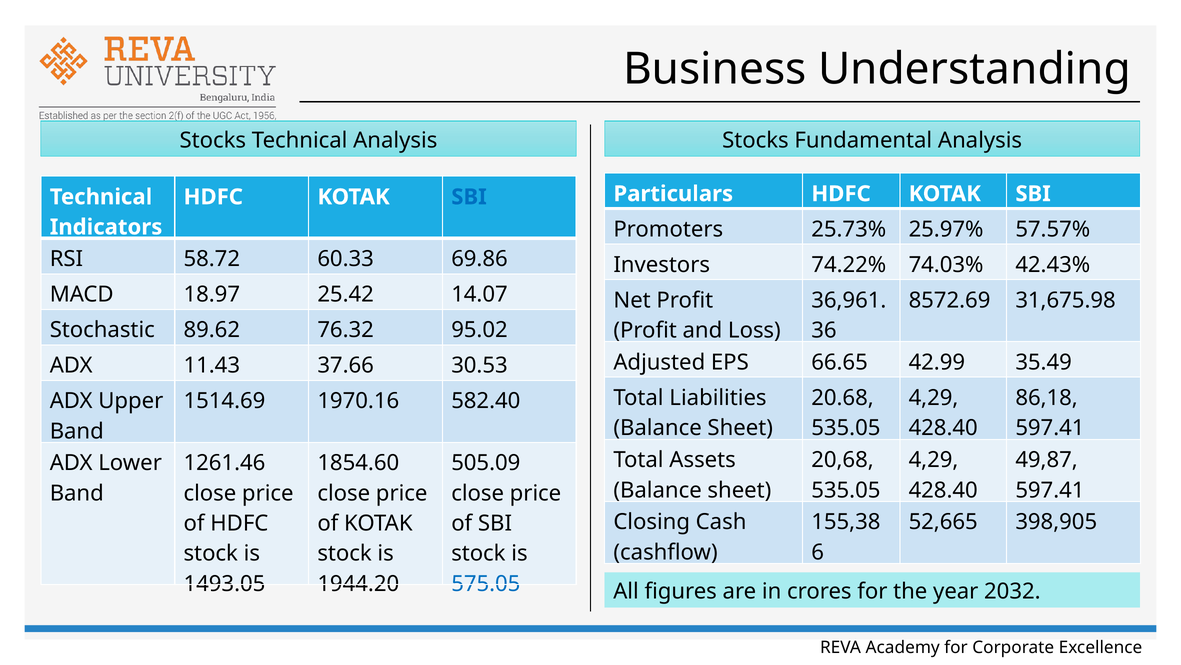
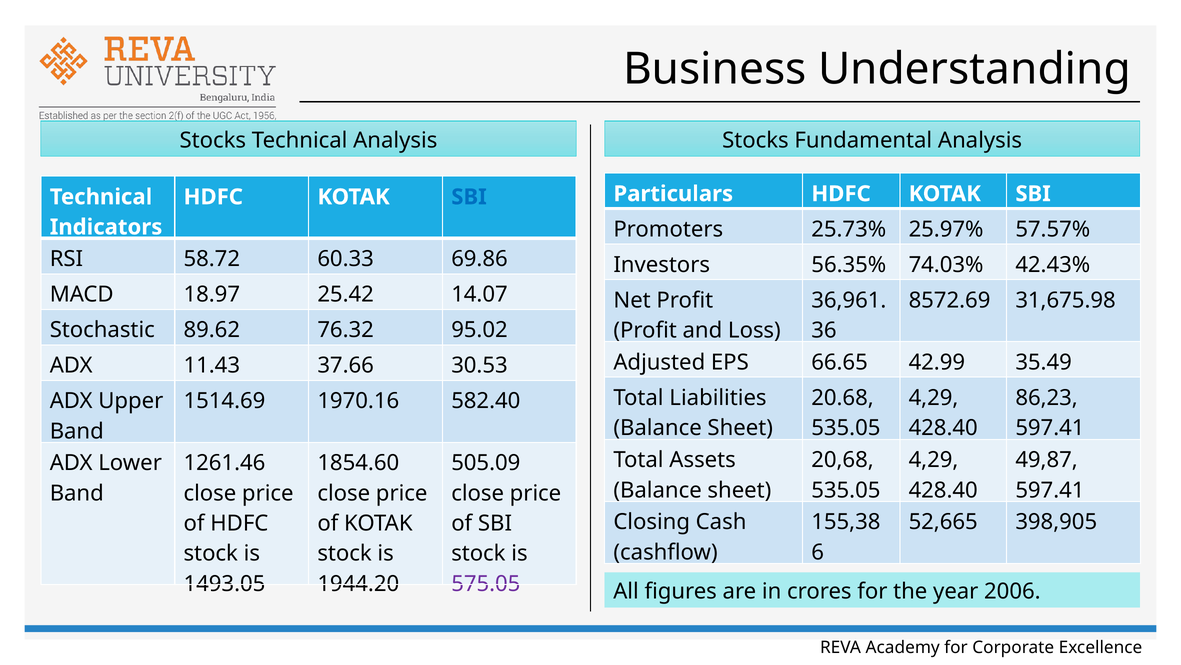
74.22%: 74.22% -> 56.35% (849, 265)
86,18: 86,18 -> 86,23 (1047, 398)
575.05 colour: blue -> purple (486, 583)
2032: 2032 -> 2006 (1012, 591)
